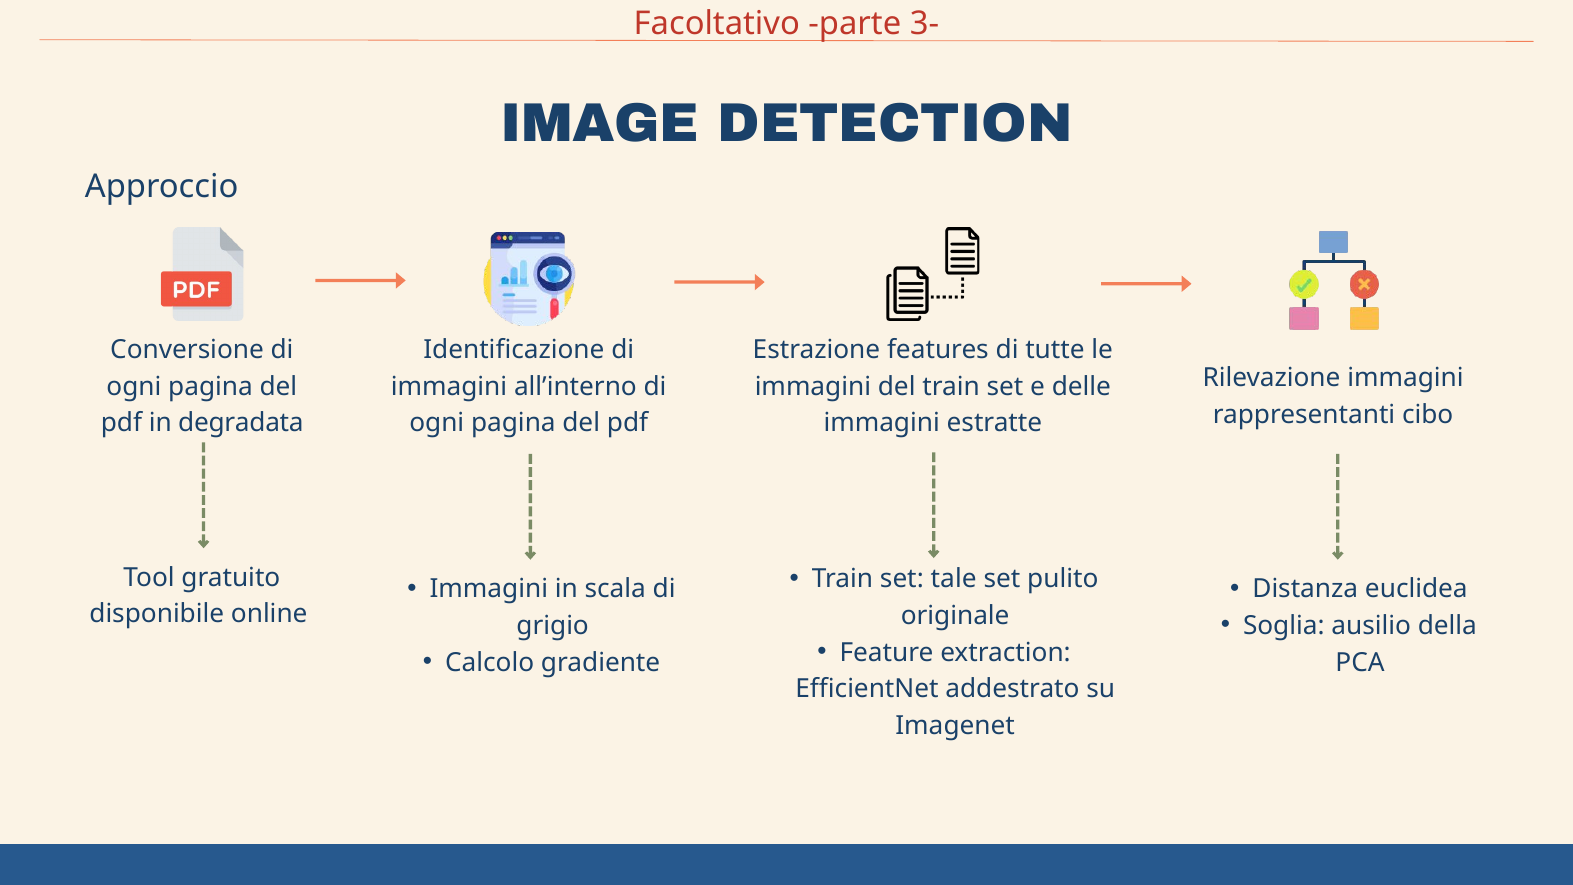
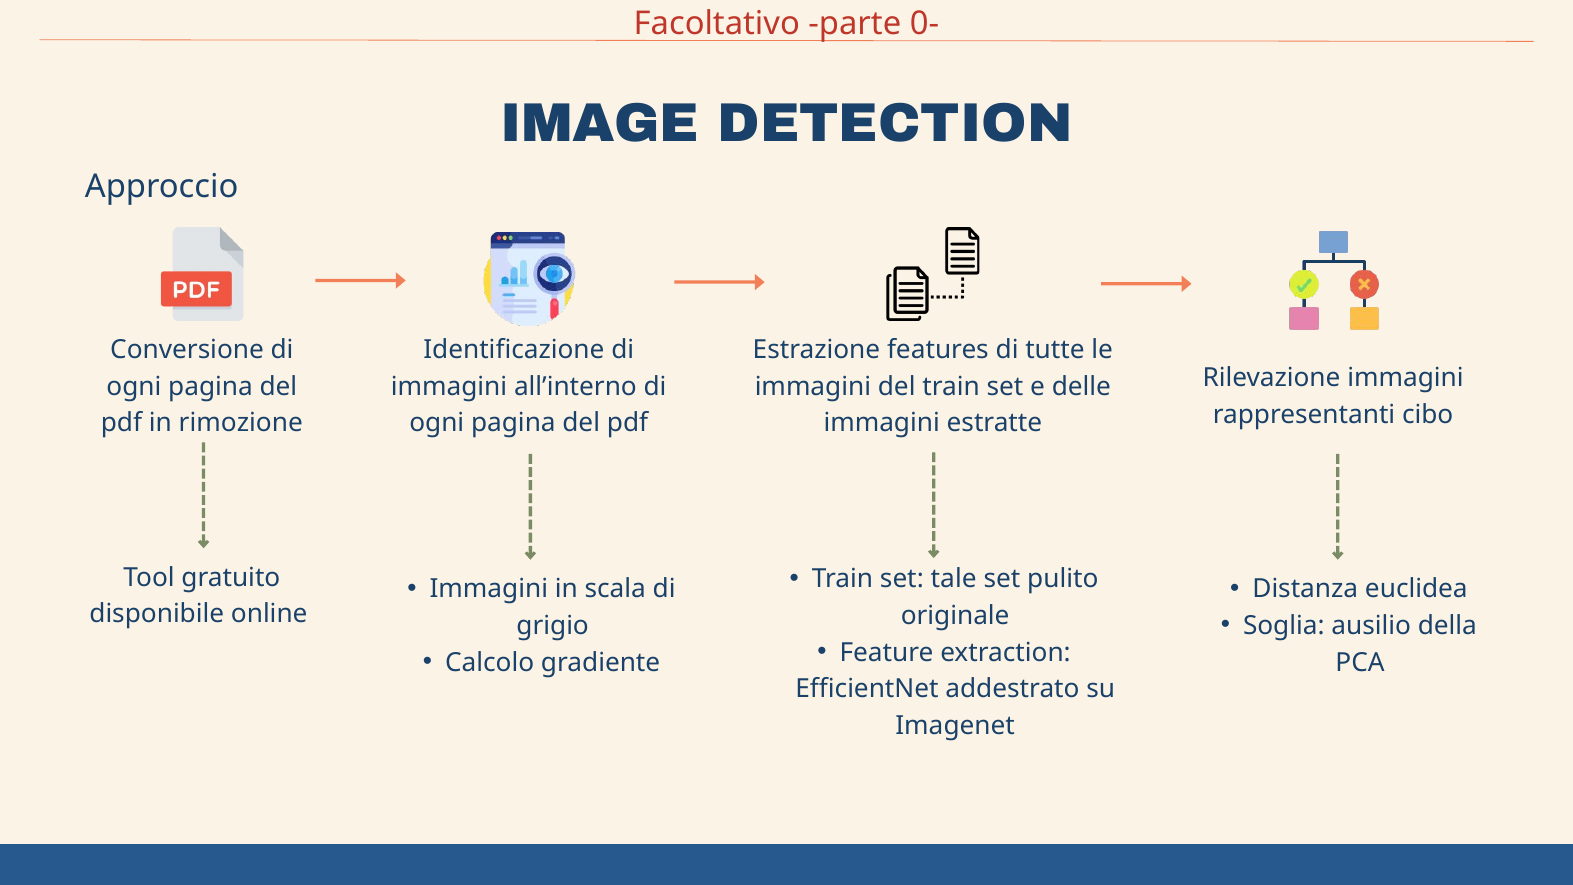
3-: 3- -> 0- (924, 24)
degradata: degradata -> rimozione (241, 423)
